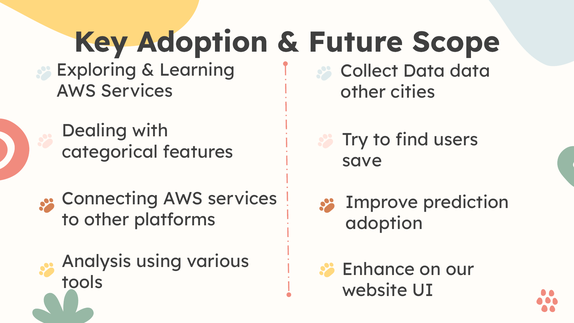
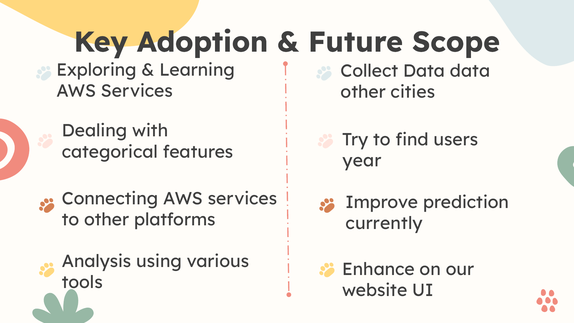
save: save -> year (362, 161)
adoption: adoption -> currently (384, 223)
